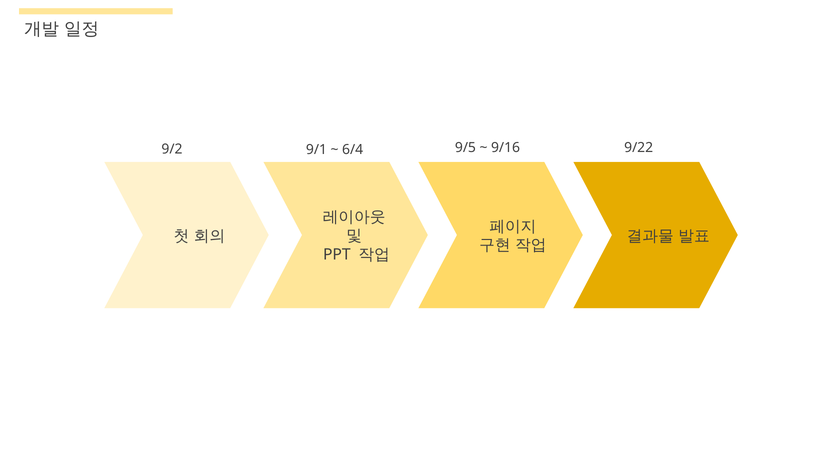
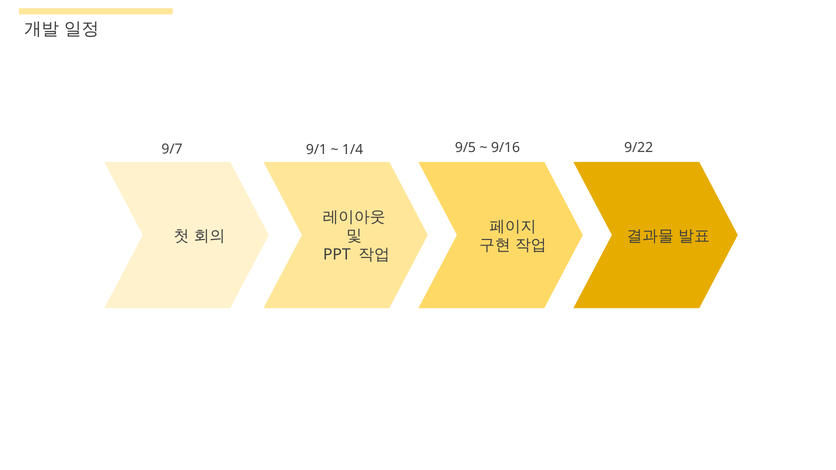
9/2: 9/2 -> 9/7 (172, 149)
6/4: 6/4 -> 1/4 (353, 150)
